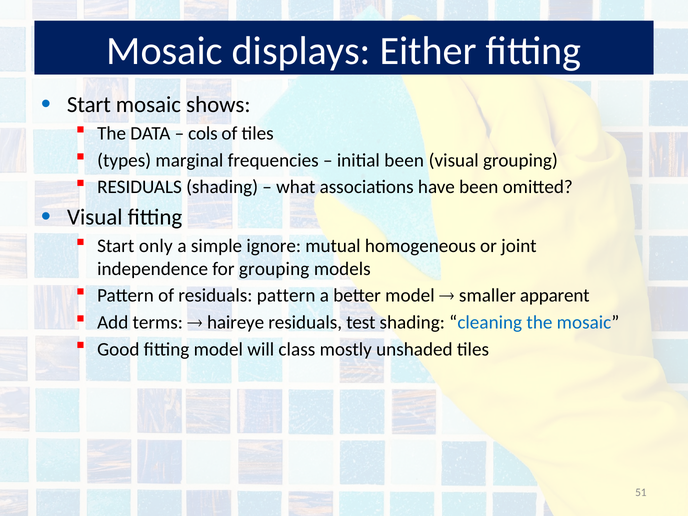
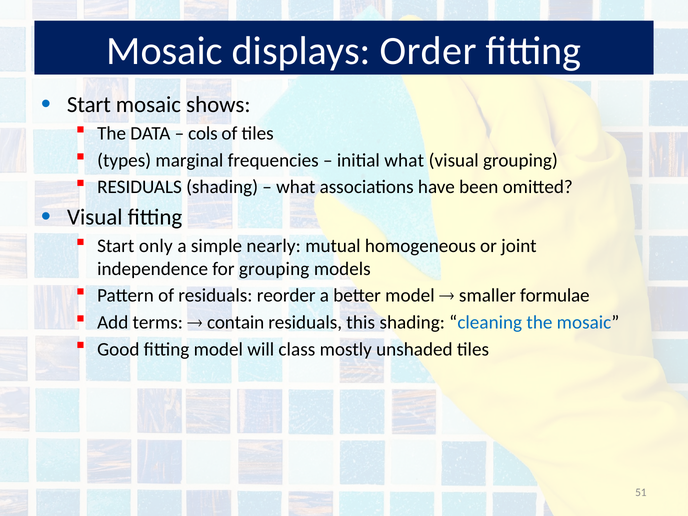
Either: Either -> Order (428, 51)
initial been: been -> what (404, 160)
ignore: ignore -> nearly (274, 246)
residuals pattern: pattern -> reorder (286, 296)
apparent: apparent -> formulae (555, 296)
haireye: haireye -> contain (236, 322)
test: test -> this (361, 322)
